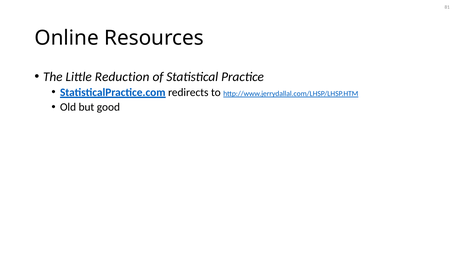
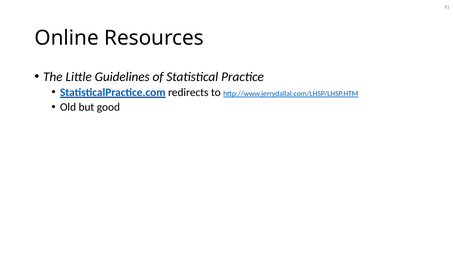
Reduction: Reduction -> Guidelines (122, 77)
